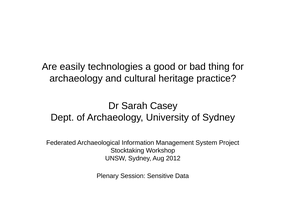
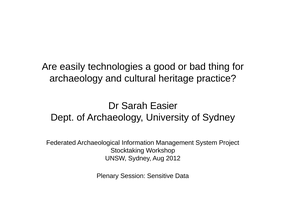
Casey: Casey -> Easier (164, 106)
